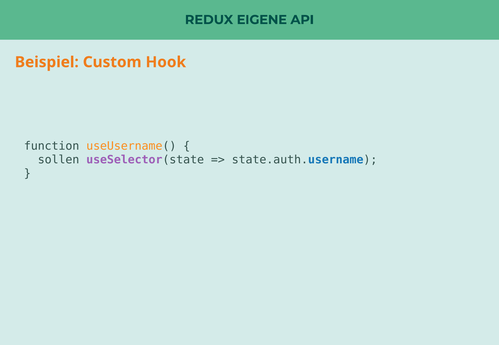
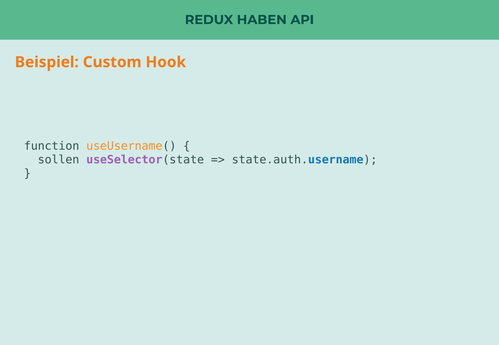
EIGENE: EIGENE -> HABEN (262, 20)
